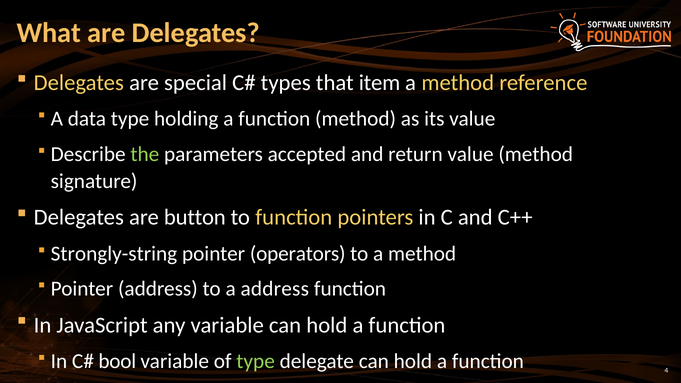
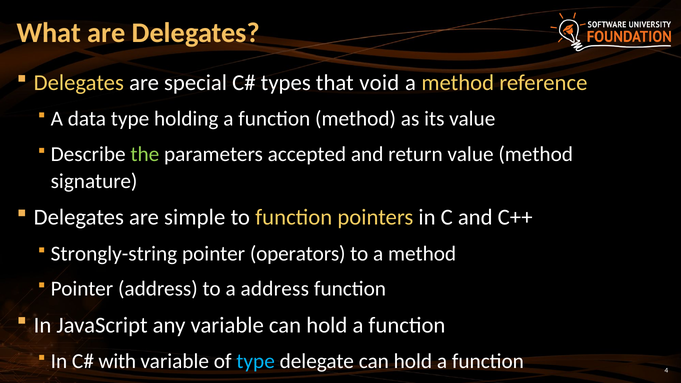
item: item -> void (379, 83)
button: button -> simple (195, 218)
bool: bool -> with (117, 361)
type colour: light green -> light blue (256, 361)
